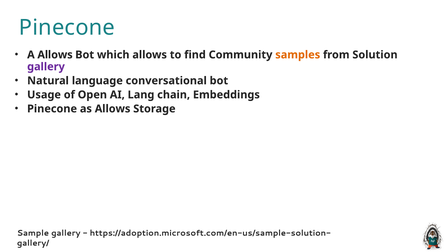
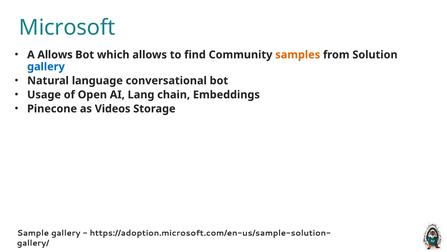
Pinecone: Pinecone -> Microsoft (67, 28)
gallery colour: purple -> blue (46, 66)
as Allows: Allows -> Videos (113, 109)
